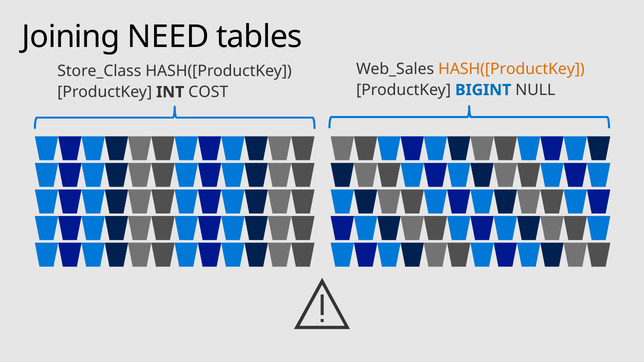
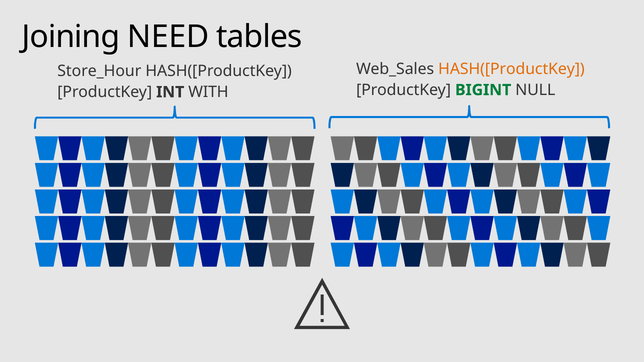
Store_Class: Store_Class -> Store_Hour (99, 71)
BIGINT colour: blue -> green (483, 90)
COST: COST -> WITH (208, 92)
